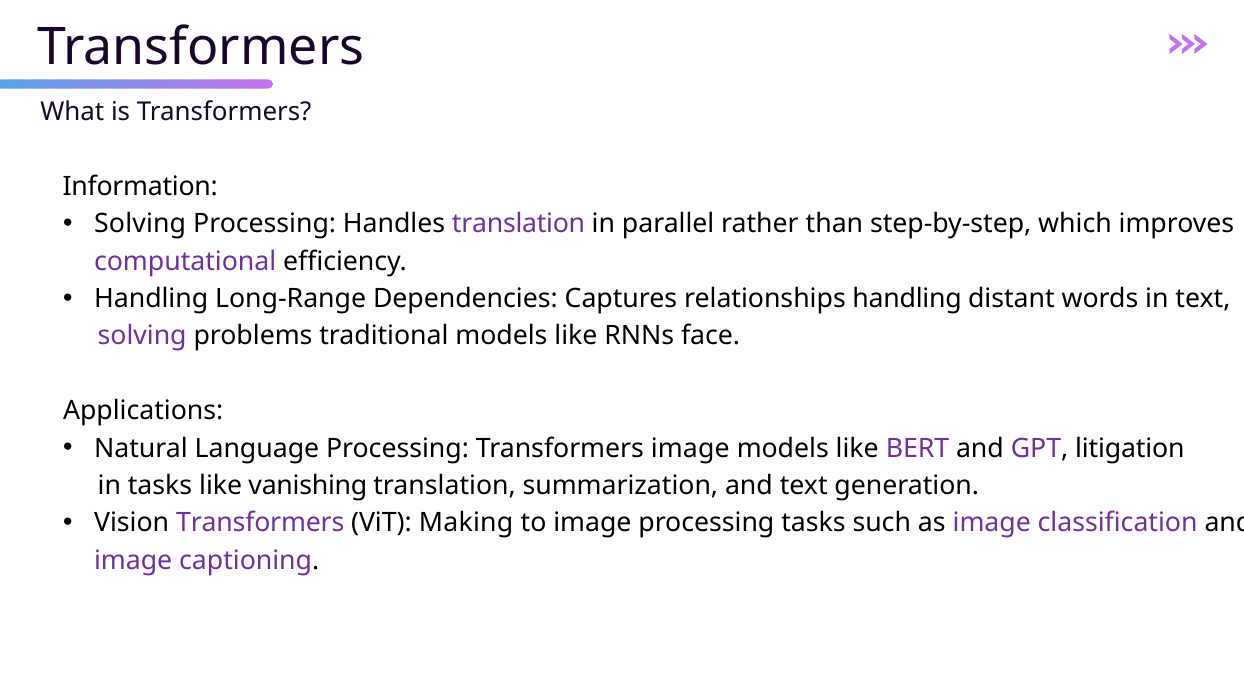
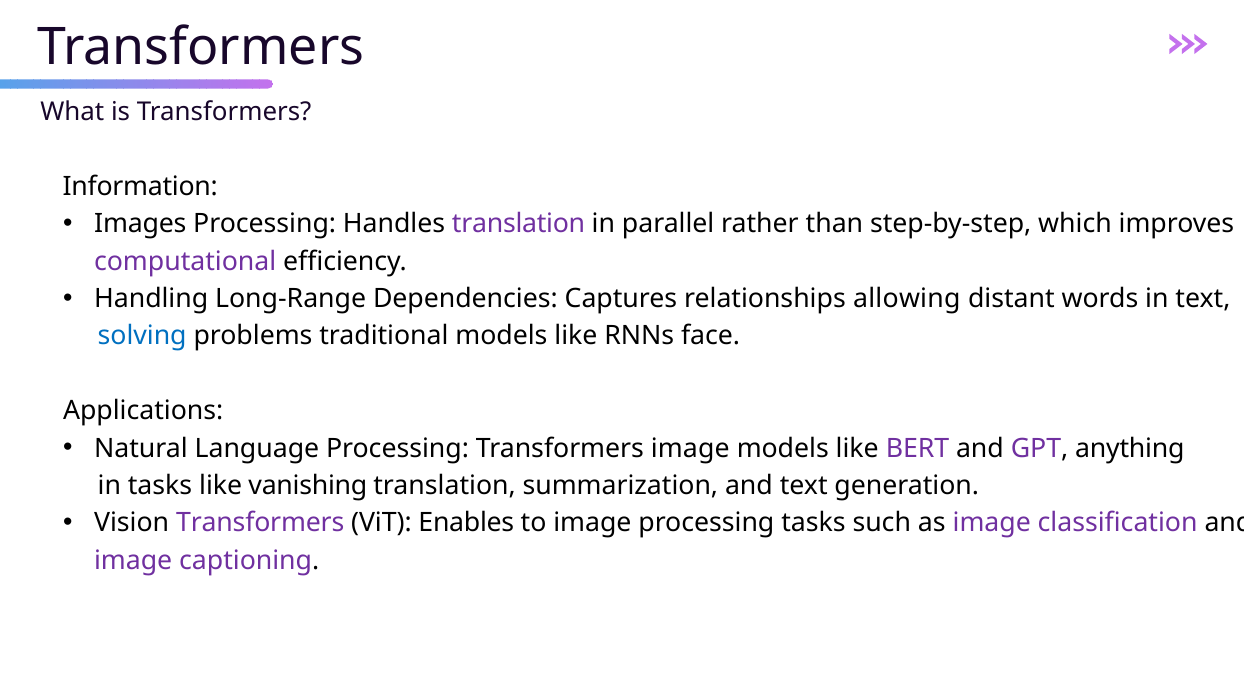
Solving: Solving -> Images (140, 224)
relationships handling: handling -> allowing (907, 299)
solving colour: purple -> blue (142, 336)
litigation: litigation -> anything (1130, 448)
Making: Making -> Enables (466, 523)
